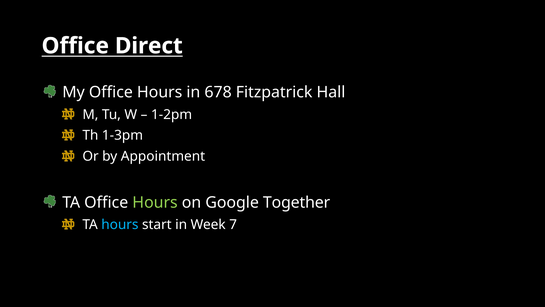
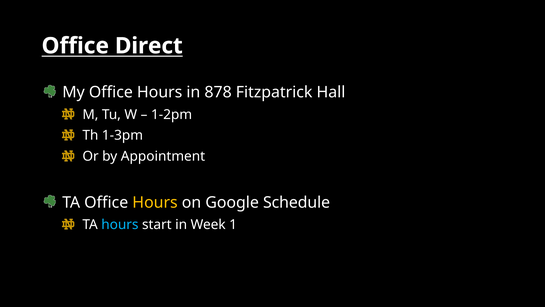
678: 678 -> 878 (218, 92)
Hours colour: light green -> yellow (155, 202)
Together: Together -> Schedule (297, 202)
7: 7 -> 1 (233, 224)
